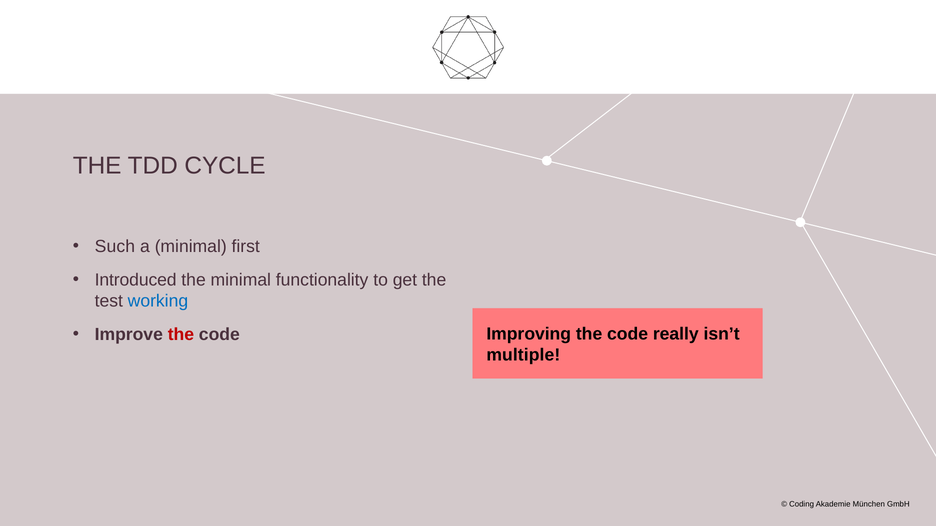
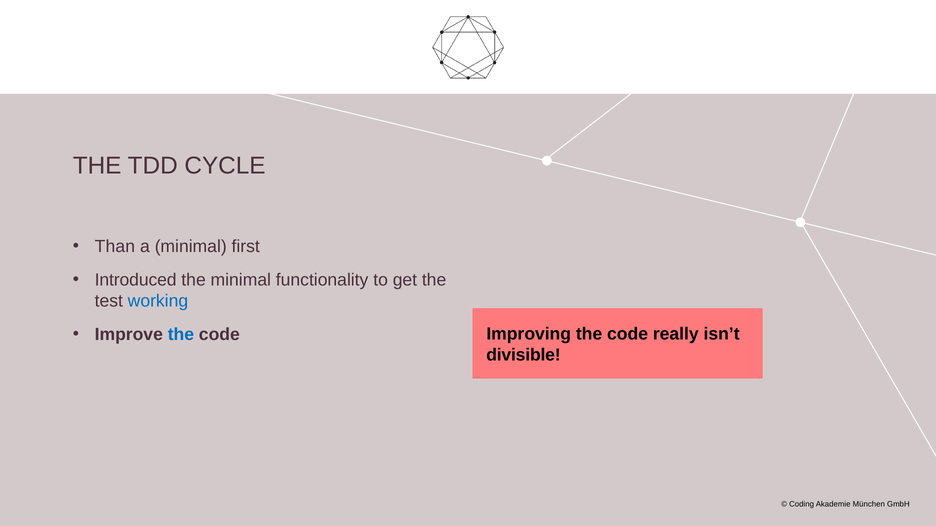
Such: Such -> Than (115, 247)
the colour: red -> blue (181, 335)
multiple: multiple -> divisible (523, 355)
